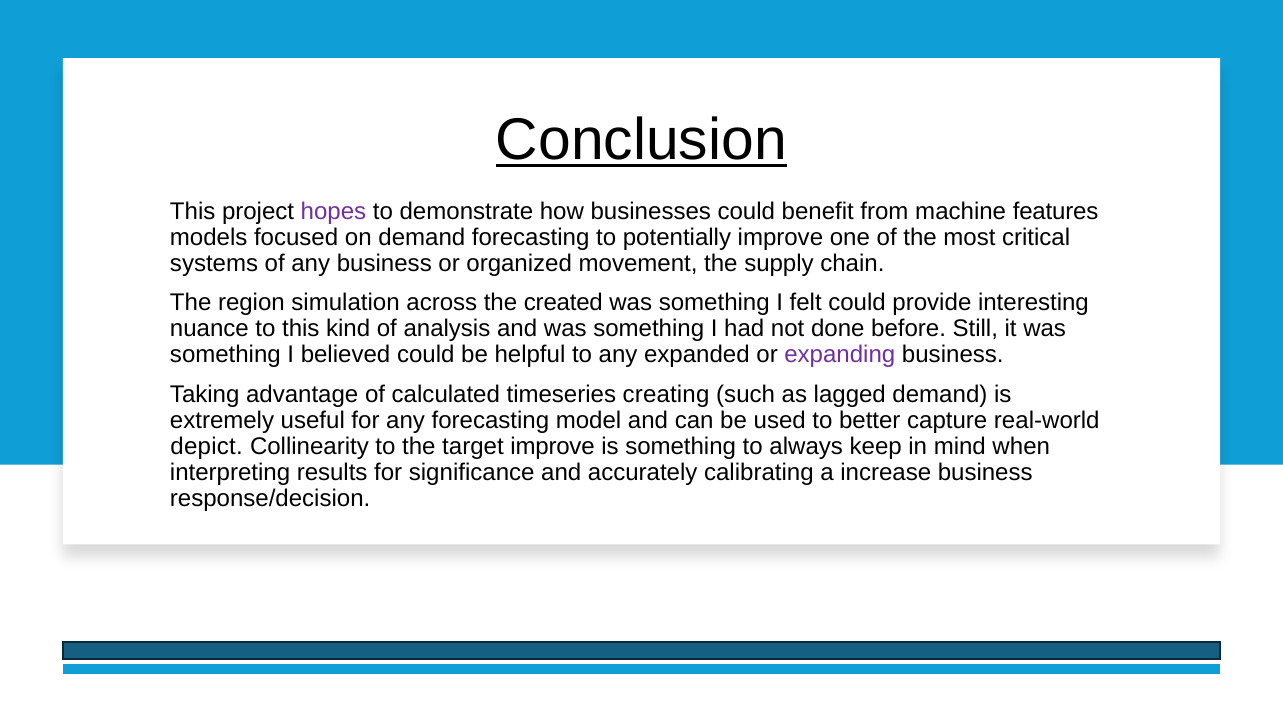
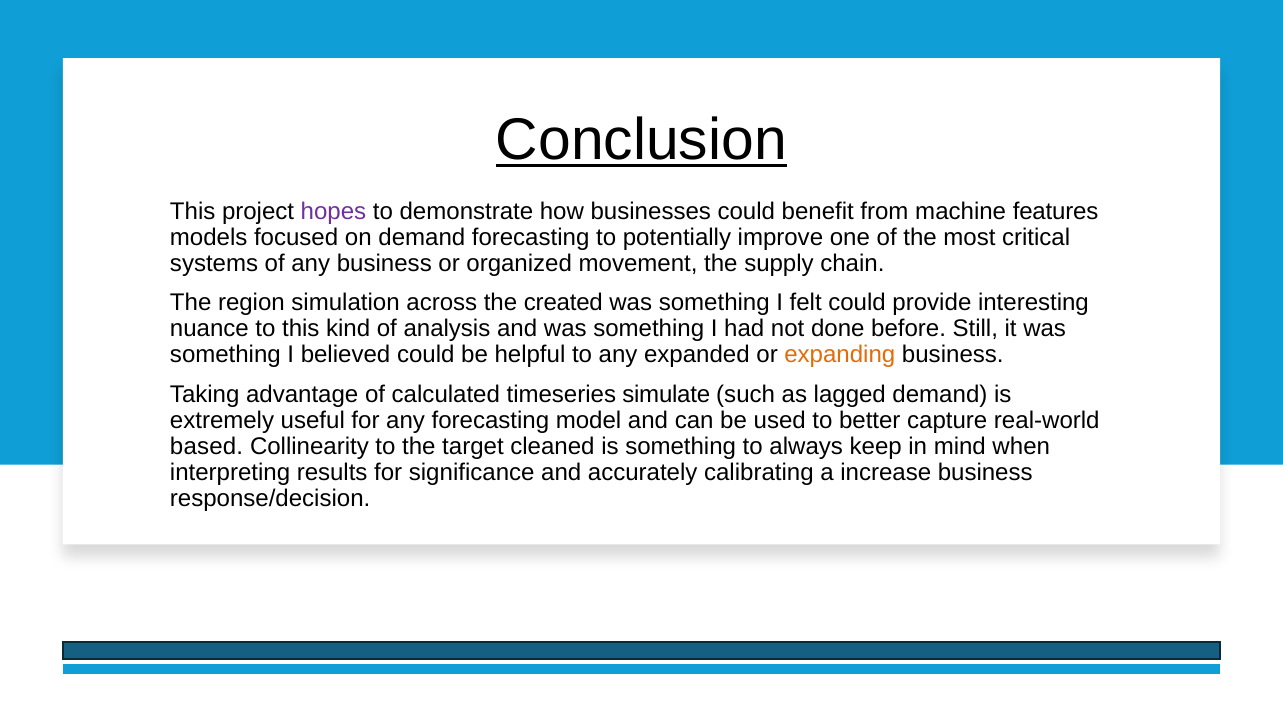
expanding colour: purple -> orange (840, 355)
creating: creating -> simulate (666, 394)
depict: depict -> based (207, 446)
target improve: improve -> cleaned (552, 446)
